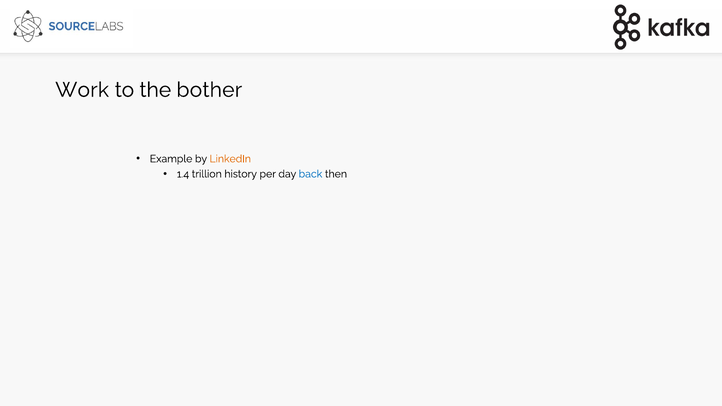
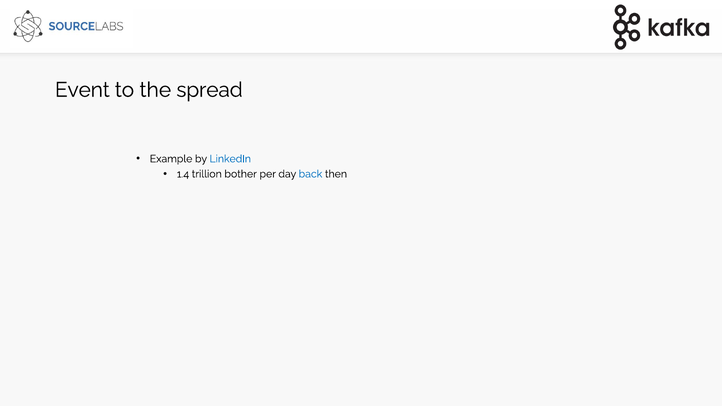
Work: Work -> Event (82, 90)
bother: bother -> spread (210, 90)
LinkedIn colour: orange -> blue (230, 159)
history: history -> bother (241, 174)
